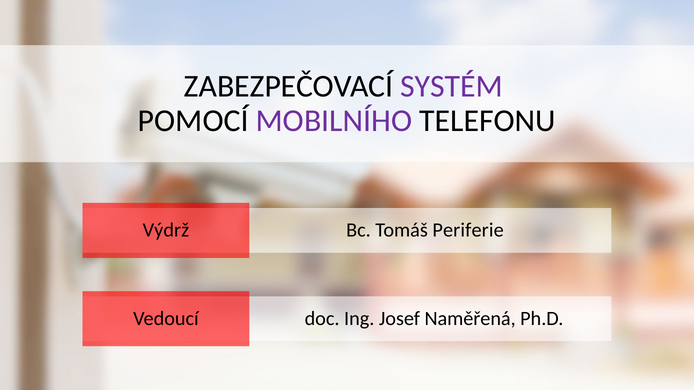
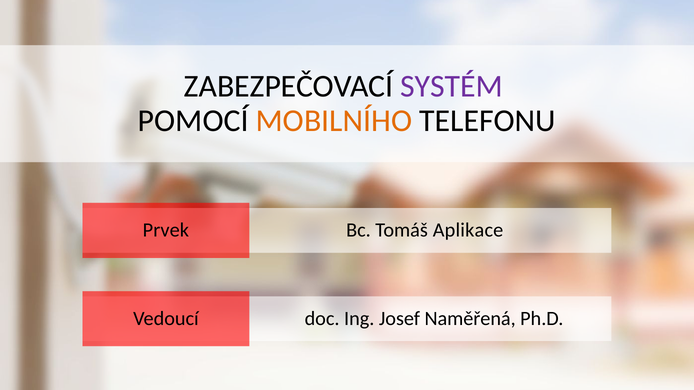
MOBILNÍHO colour: purple -> orange (334, 121)
Výdrž: Výdrž -> Prvek (166, 230)
Periferie: Periferie -> Aplikace (468, 230)
